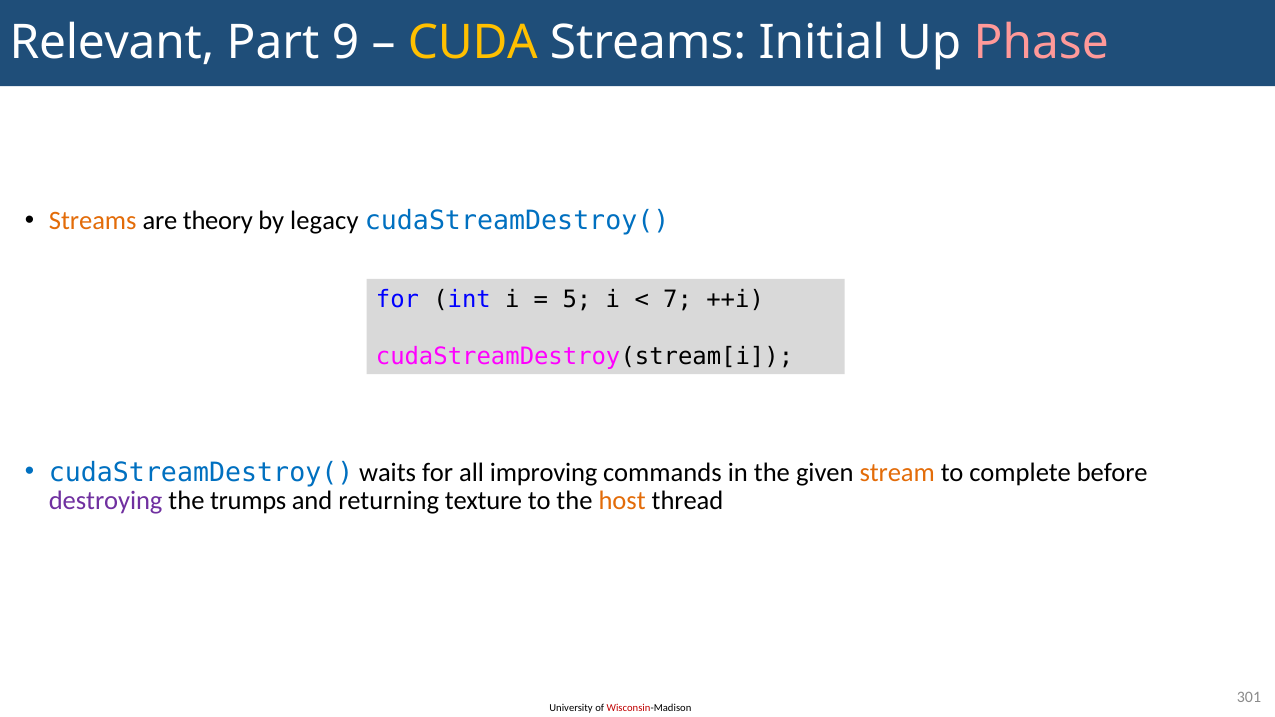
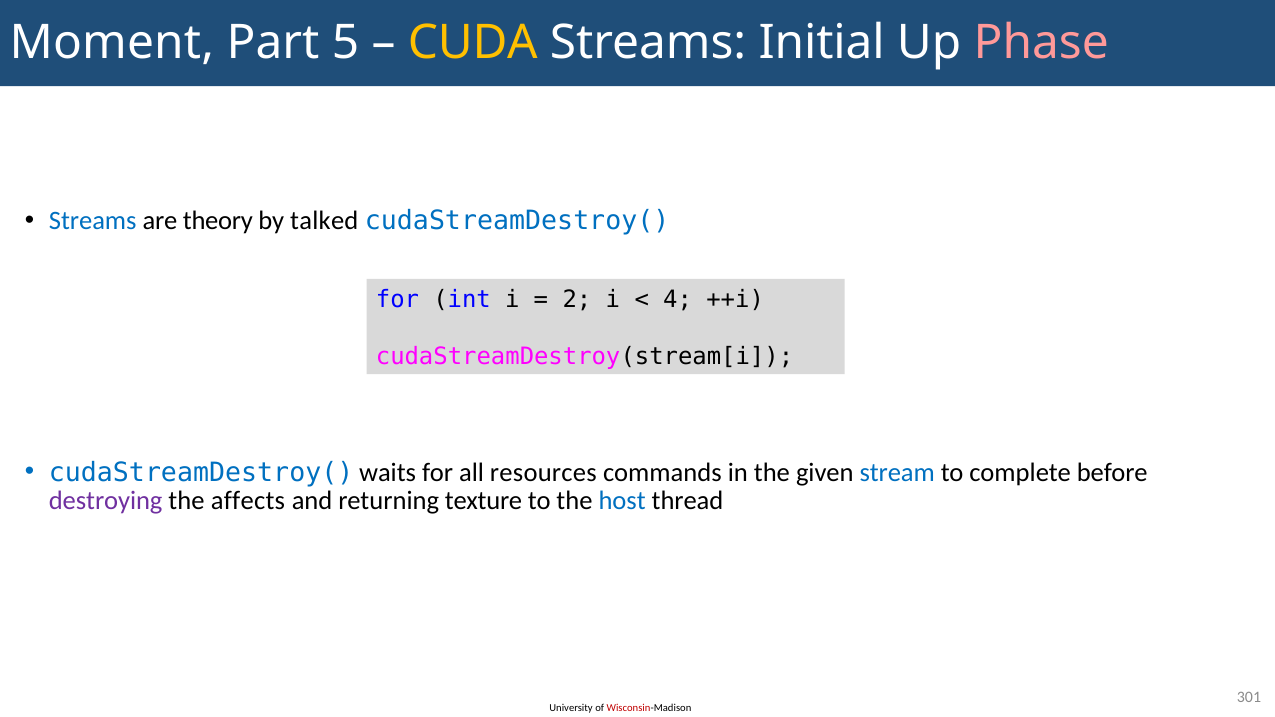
Relevant: Relevant -> Moment (112, 43)
9: 9 -> 5 (345, 43)
Streams colour: orange -> blue (93, 221)
legacy: legacy -> talked (324, 221)
5: 5 -> 2 (577, 300)
7: 7 -> 4 (678, 300)
improving: improving -> resources (543, 472)
stream colour: orange -> blue (897, 472)
trumps: trumps -> affects (248, 501)
host colour: orange -> blue (622, 501)
